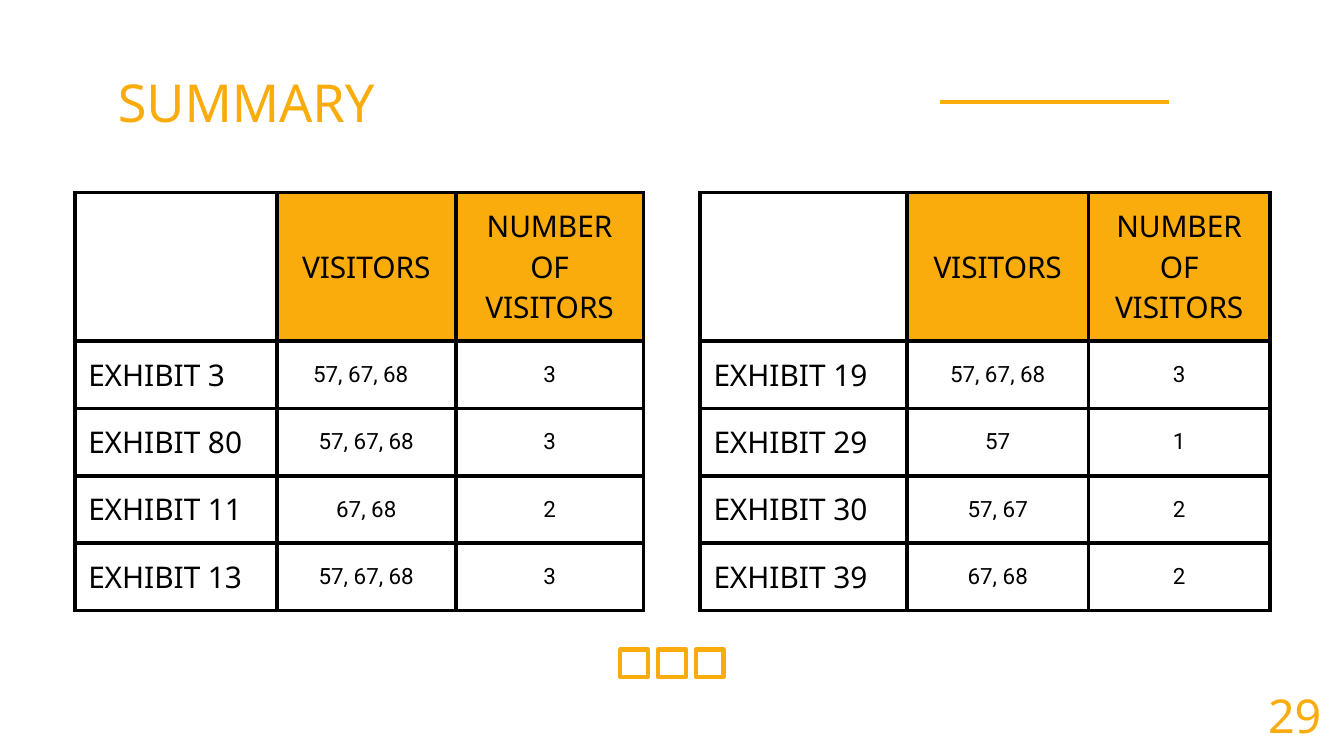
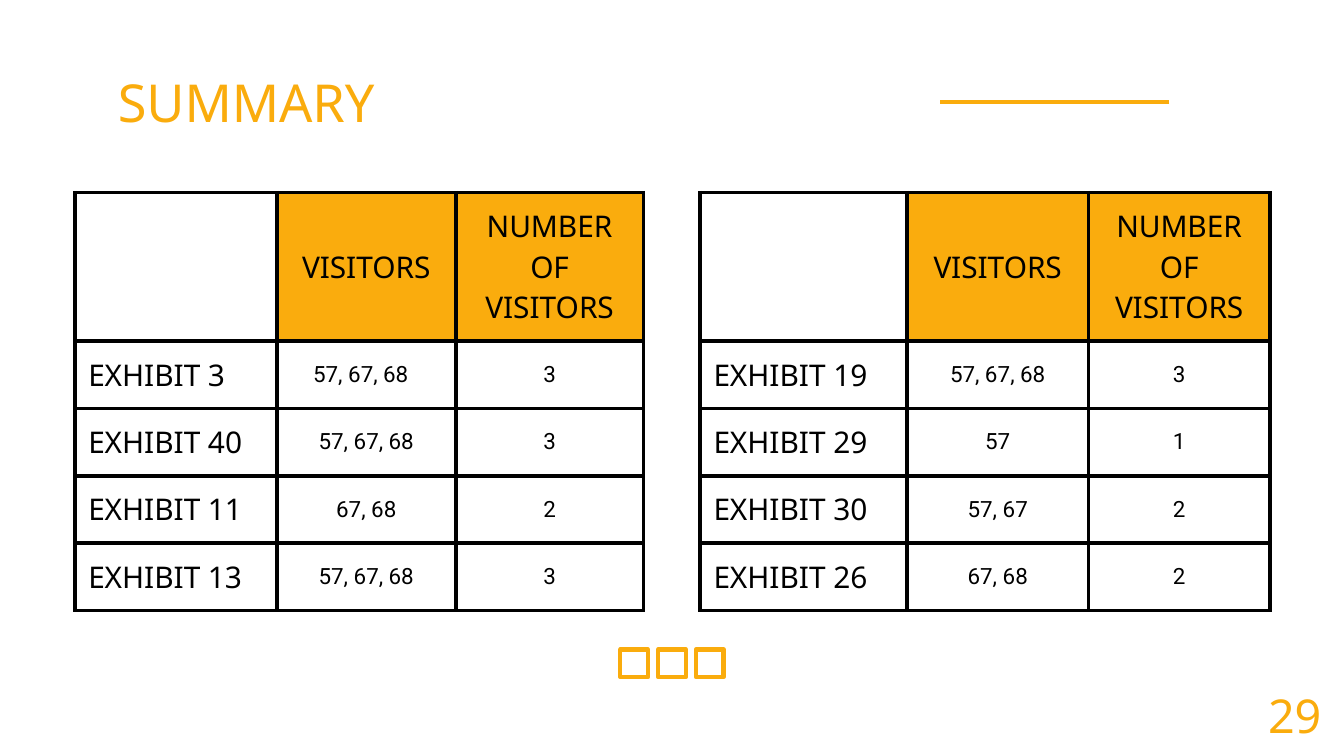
80: 80 -> 40 (225, 444)
39: 39 -> 26 (850, 578)
